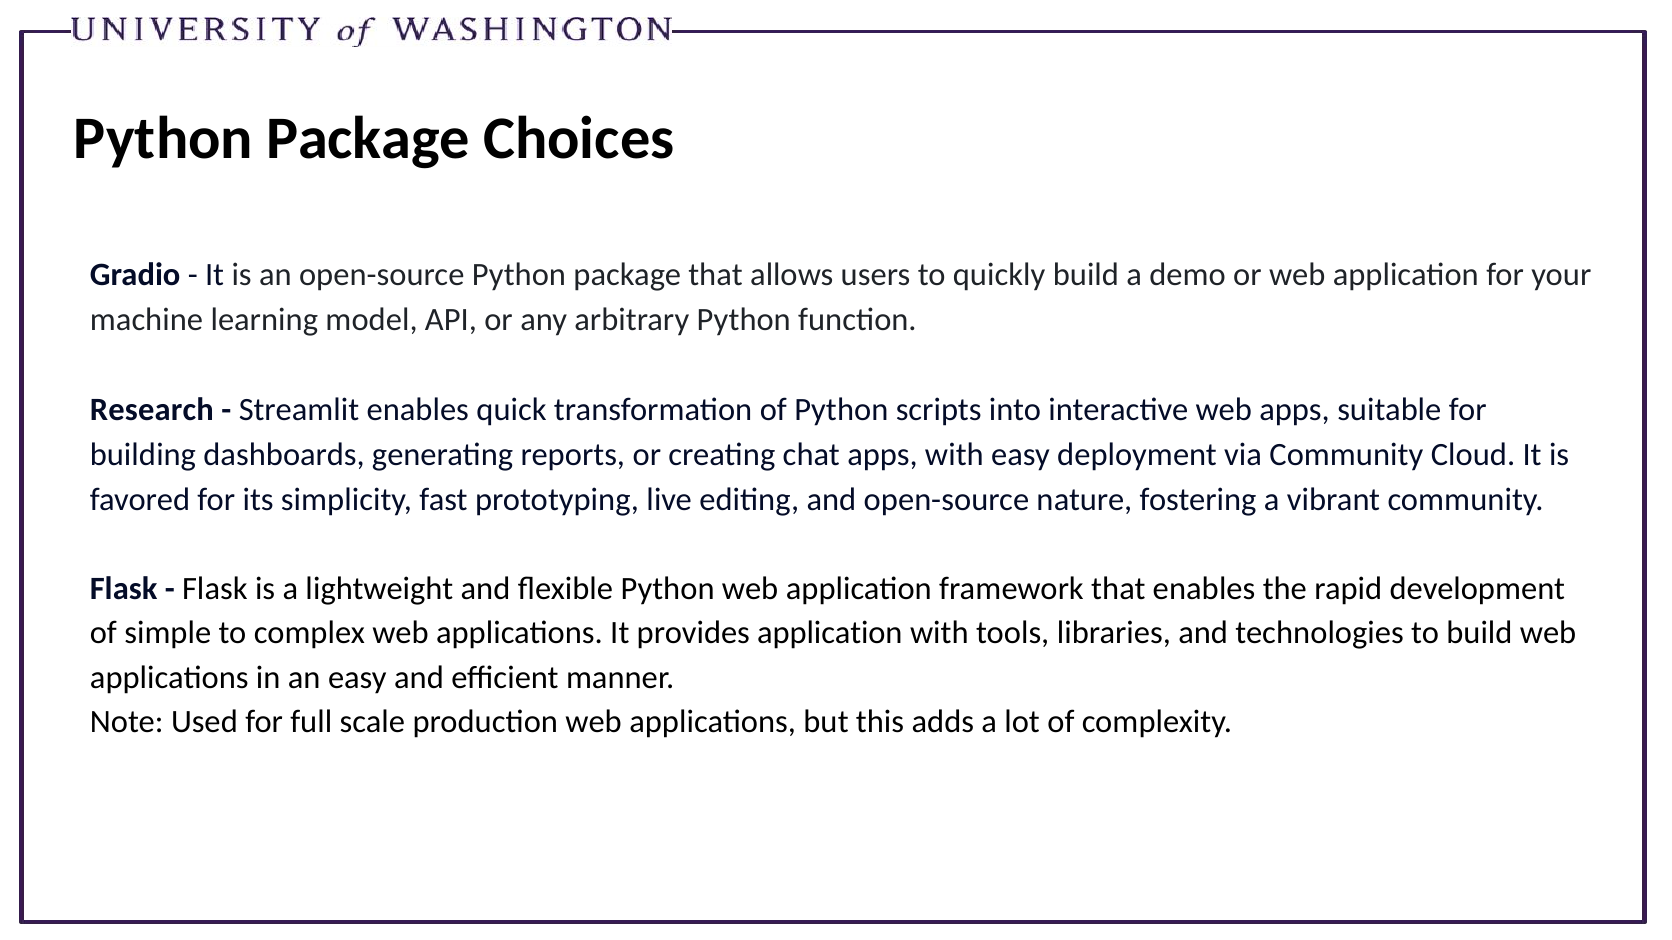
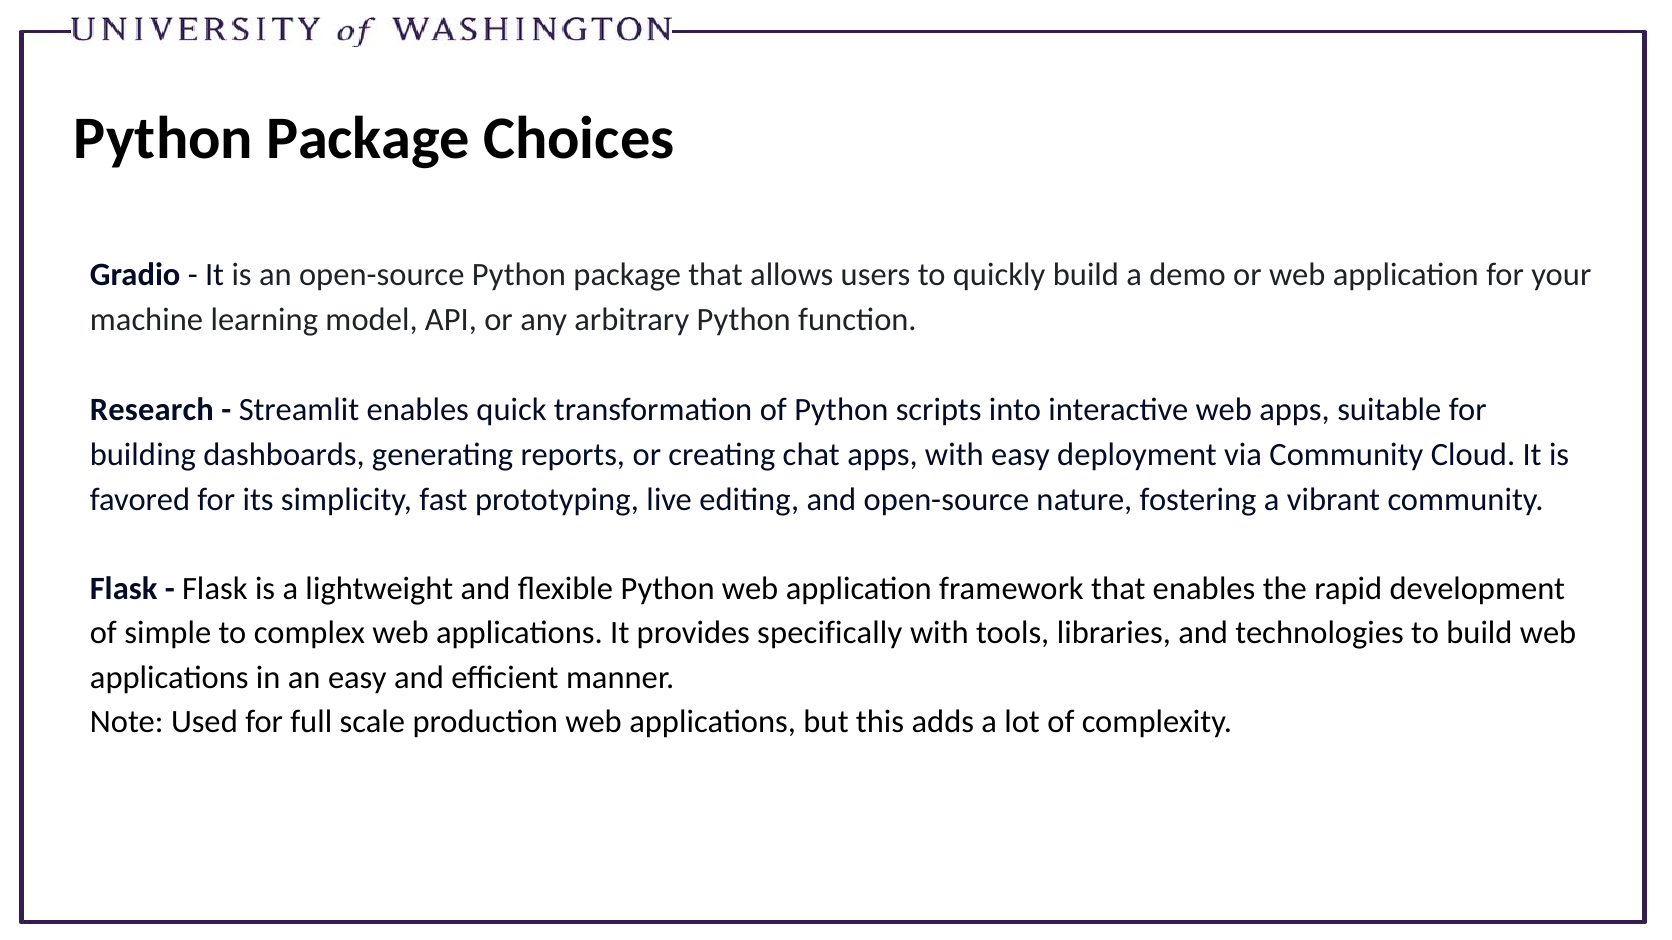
provides application: application -> specifically (830, 634)
